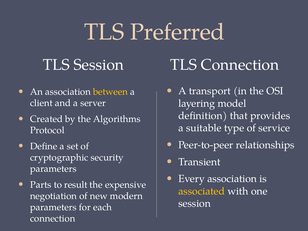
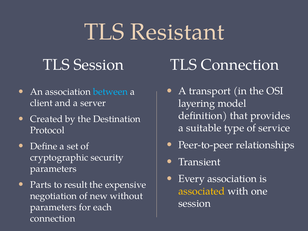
Preferred: Preferred -> Resistant (177, 32)
between colour: yellow -> light blue (110, 92)
Algorithms: Algorithms -> Destination (117, 119)
modern: modern -> without (126, 196)
